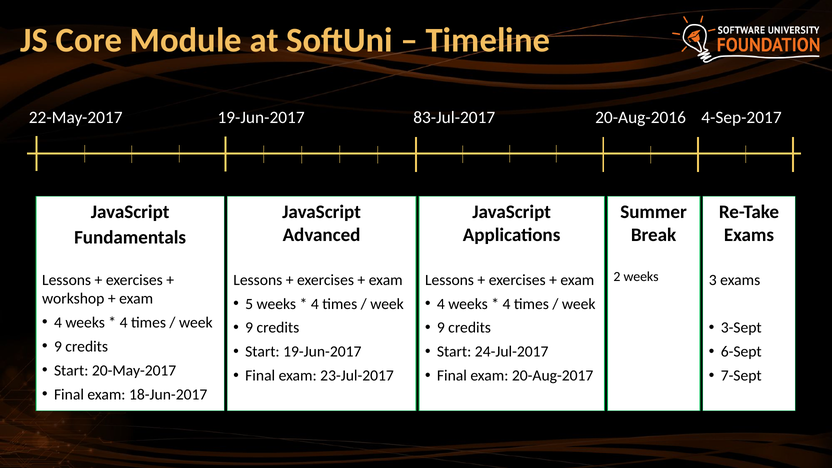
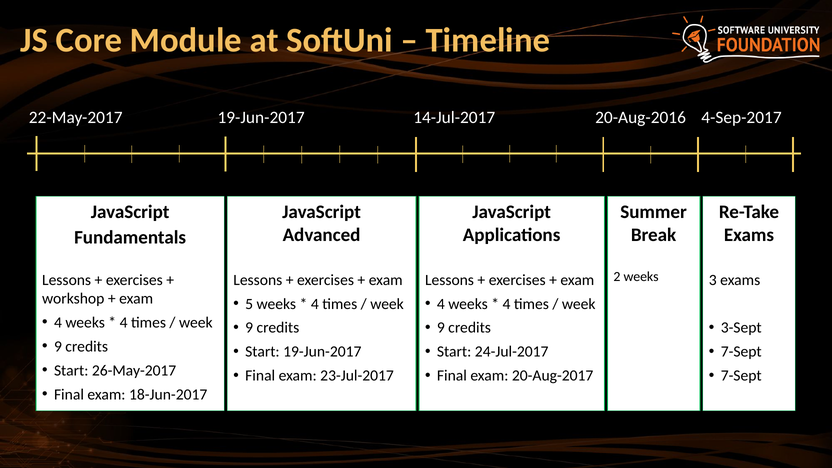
83-Jul-2017: 83-Jul-2017 -> 14-Jul-2017 (454, 117)
6-Sept: 6-Sept -> 7-Sept (741, 352)
20-May-2017: 20-May-2017 -> 26-May-2017 (134, 371)
